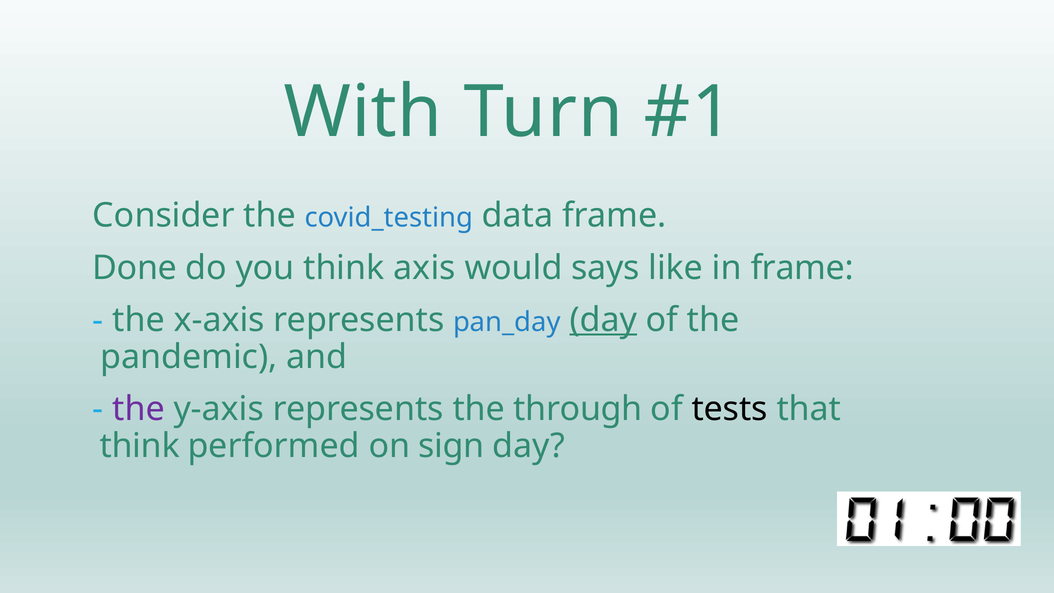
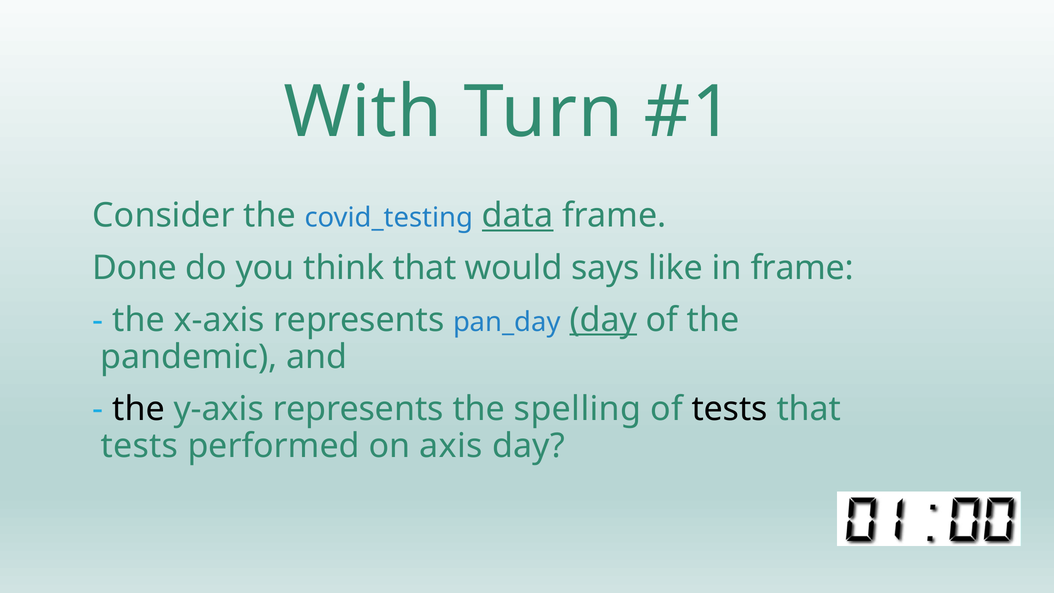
data underline: none -> present (518, 216)
think axis: axis -> that (425, 268)
the colour: purple -> black (139, 409)
through: through -> spelling (578, 409)
think: think -> tests (139, 446)
sign: sign -> axis (451, 446)
